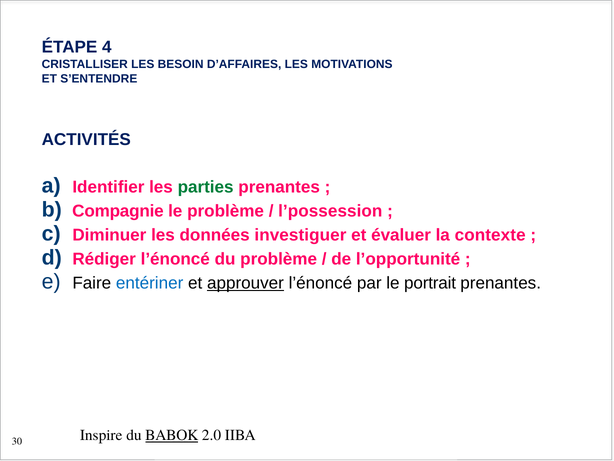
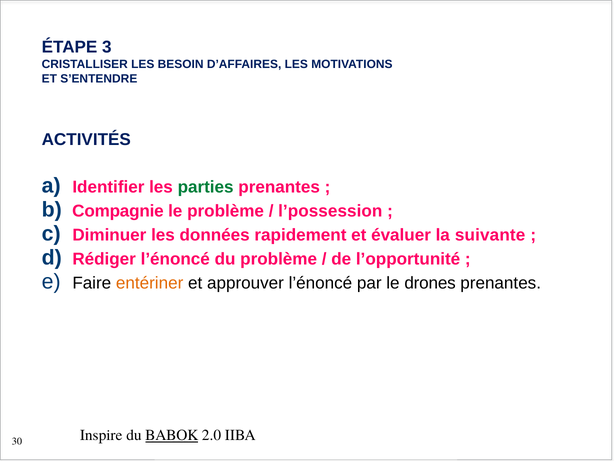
4: 4 -> 3 (107, 47)
investiguer: investiguer -> rapidement (300, 235)
contexte: contexte -> suivante (490, 235)
entériner colour: blue -> orange (150, 283)
approuver underline: present -> none (245, 283)
portrait: portrait -> drones (430, 283)
